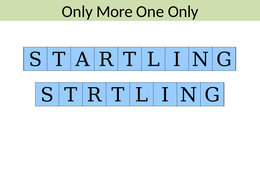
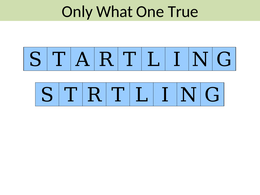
More: More -> What (115, 12)
One Only: Only -> True (183, 12)
